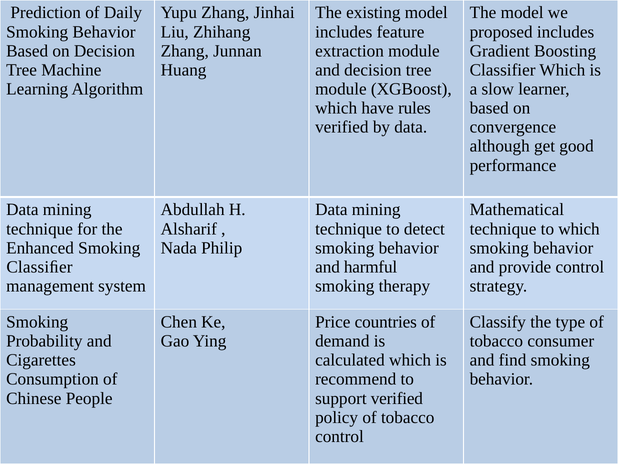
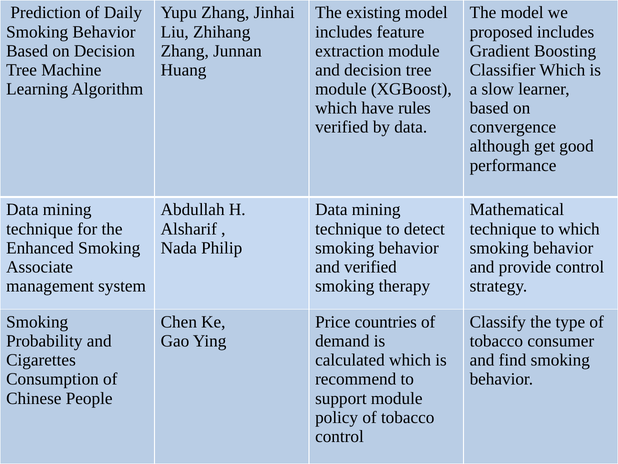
Classiﬁer: Classiﬁer -> Associate (40, 267)
and harmful: harmful -> verified (371, 267)
support verified: verified -> module (397, 398)
